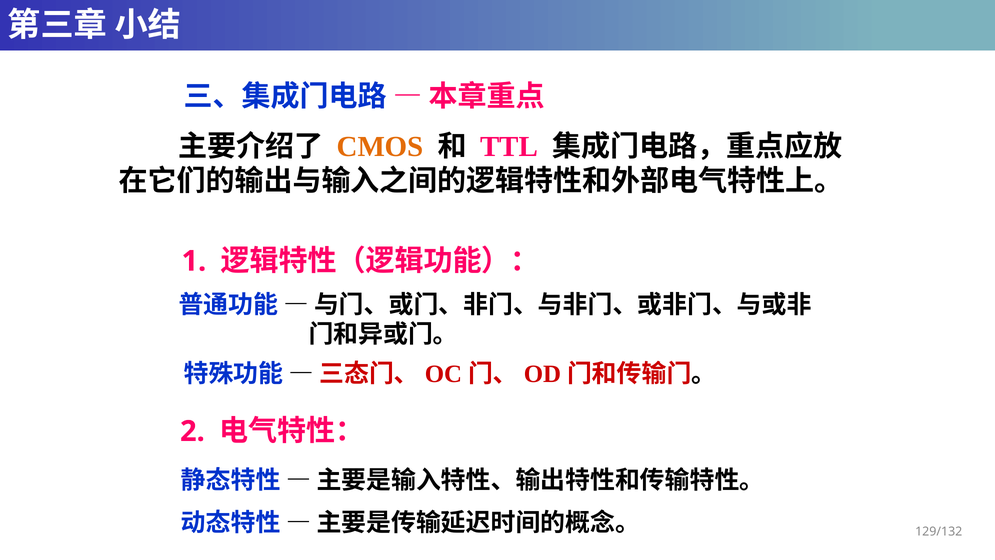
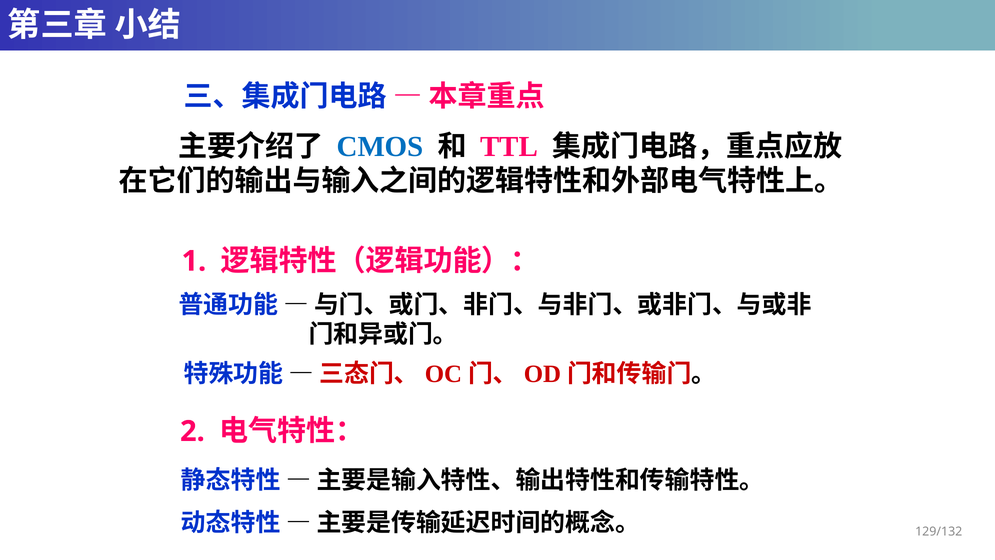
CMOS colour: orange -> blue (380, 146)
